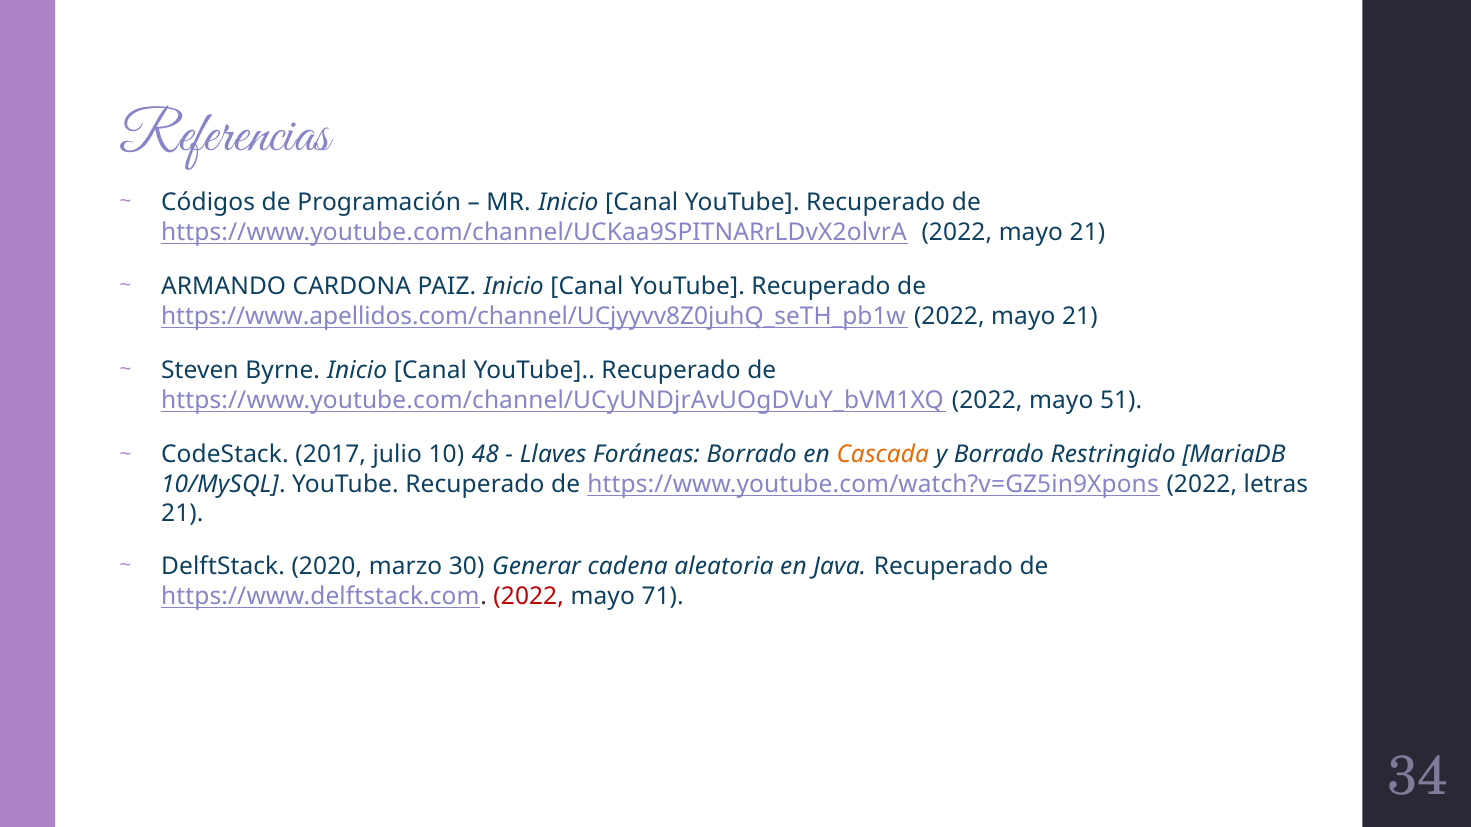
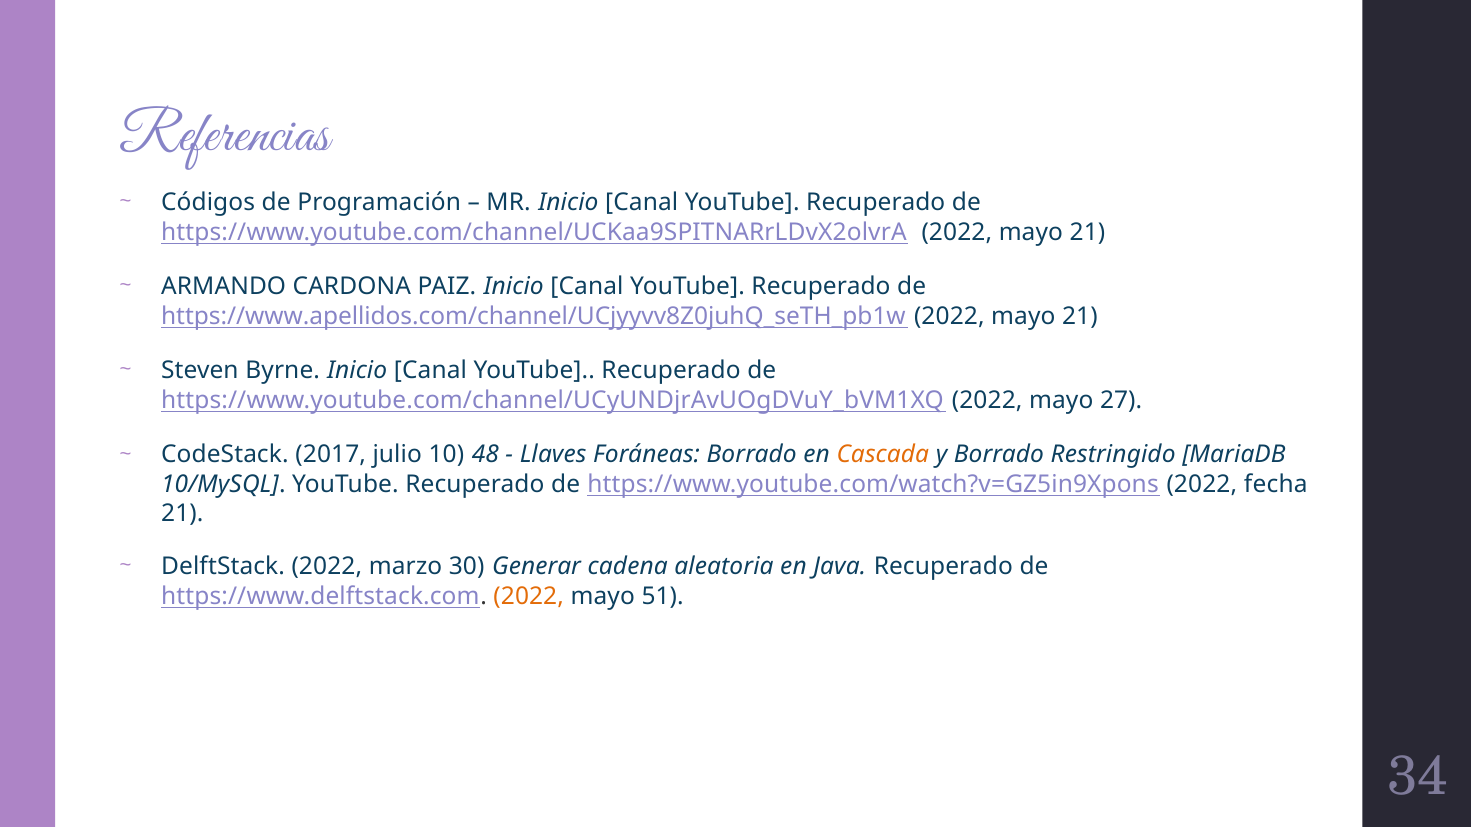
51: 51 -> 27 (1121, 400)
letras: letras -> fecha (1276, 484)
DelftStack 2020: 2020 -> 2022 (327, 566)
2022 colour: red -> orange (529, 596)
71: 71 -> 51 (663, 596)
